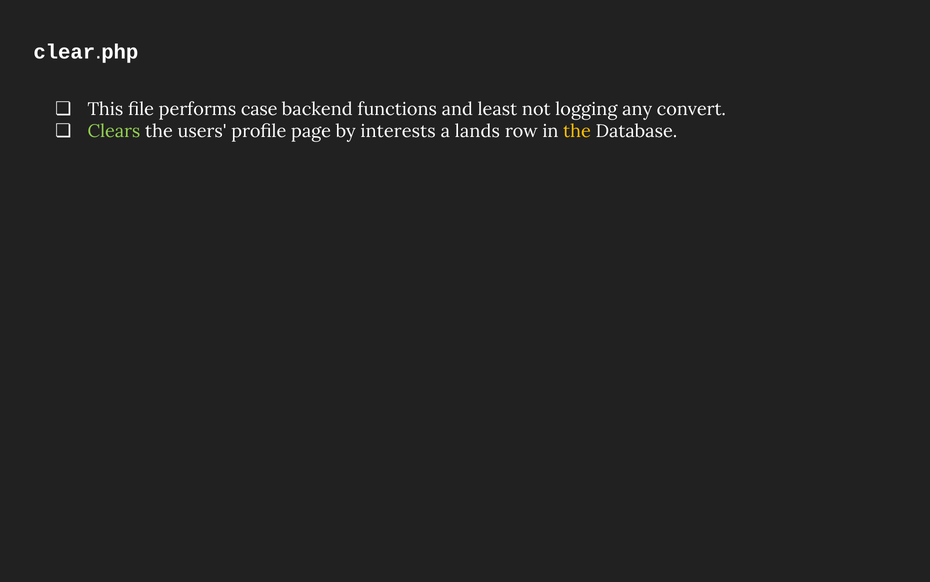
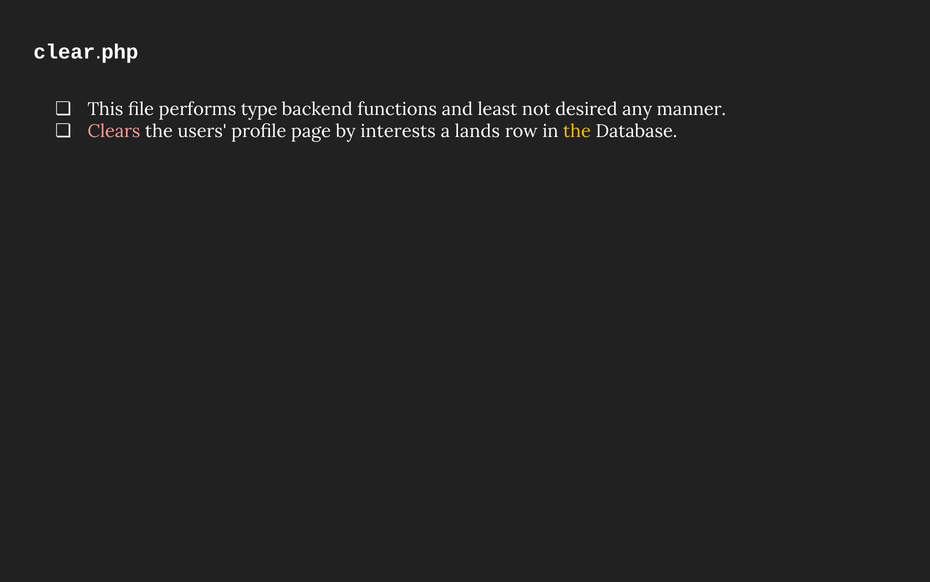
case: case -> type (259, 109)
logging: logging -> desired (586, 109)
convert: convert -> manner (691, 109)
Clears colour: light green -> pink (114, 131)
